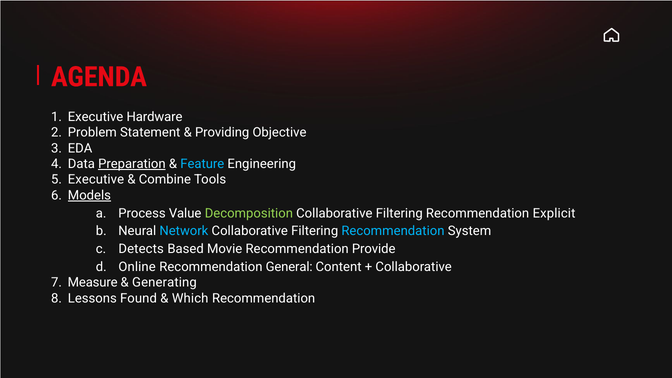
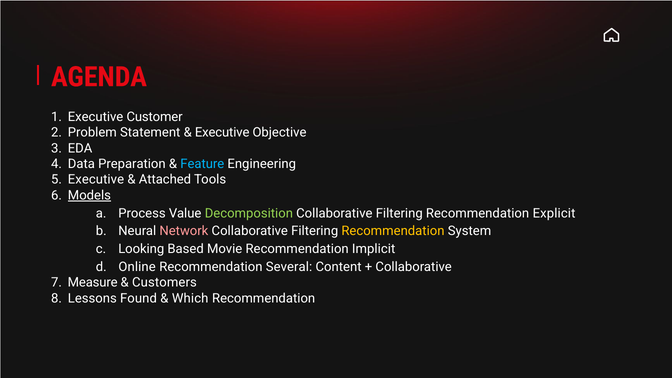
Hardware: Hardware -> Customer (155, 117)
Providing: Providing -> Executive (222, 133)
Preparation underline: present -> none (132, 164)
Combine: Combine -> Attached (165, 180)
Network colour: light blue -> pink (184, 231)
Recommendation colour: light blue -> yellow (393, 231)
Detects: Detects -> Looking (141, 249)
Provide: Provide -> Implicit (374, 249)
General: General -> Several (289, 267)
Generating: Generating -> Customers (164, 283)
